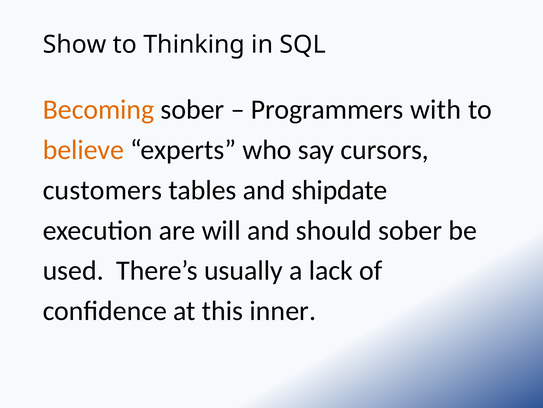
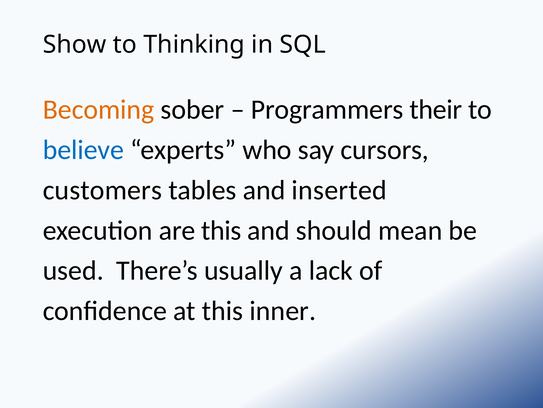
with: with -> their (436, 110)
believe colour: orange -> blue (83, 150)
shipdate: shipdate -> inserted (339, 190)
are will: will -> this (221, 230)
should sober: sober -> mean (410, 230)
